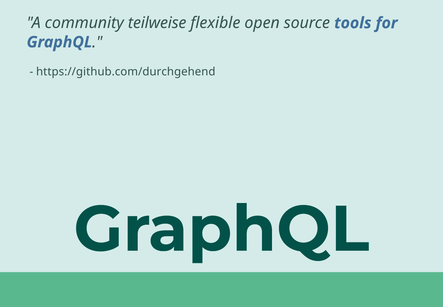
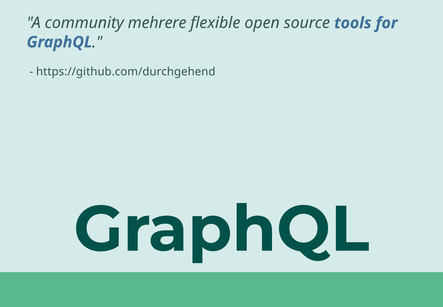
teilweise: teilweise -> mehrere (157, 23)
